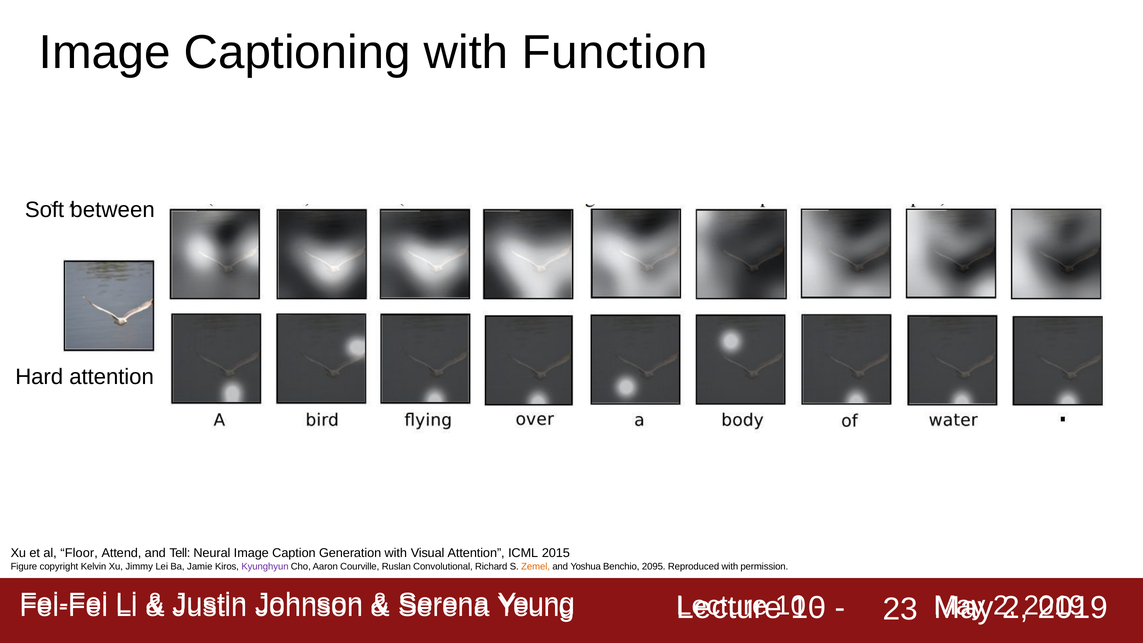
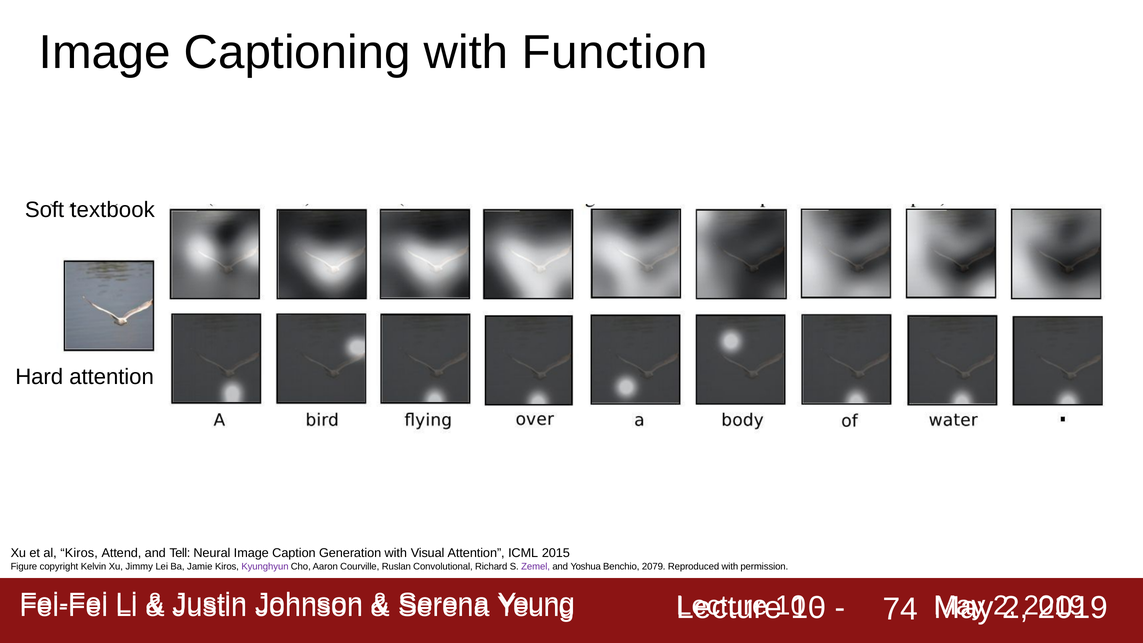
between: between -> textbook (113, 210)
al Floor: Floor -> Kiros (79, 553)
Zemel colour: orange -> purple (536, 566)
2095: 2095 -> 2079 (654, 566)
23: 23 -> 74 (901, 609)
